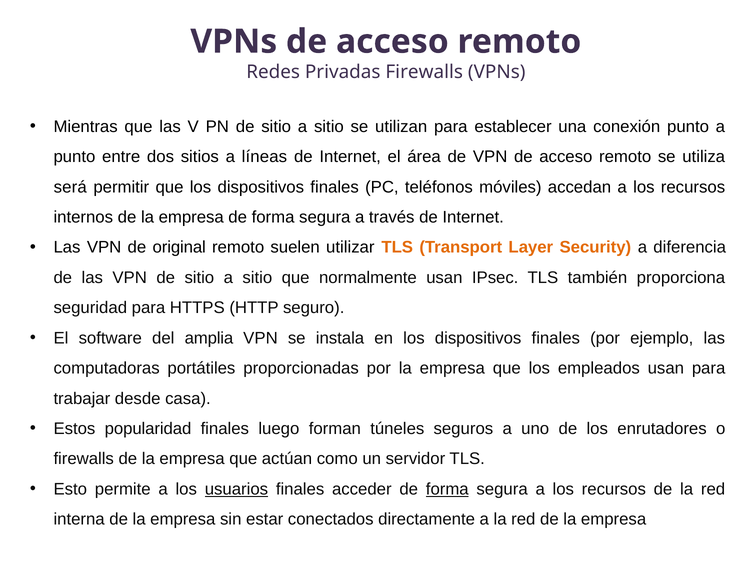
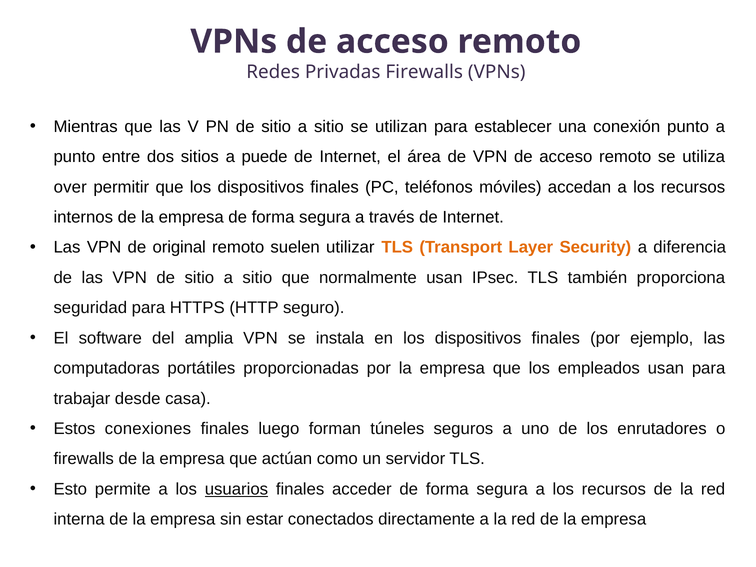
líneas: líneas -> puede (265, 157)
será: será -> over (70, 187)
popularidad: popularidad -> conexiones (148, 429)
forma underline: present -> none (447, 489)
